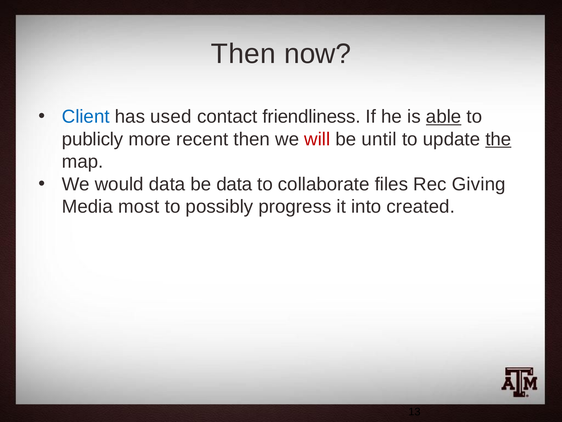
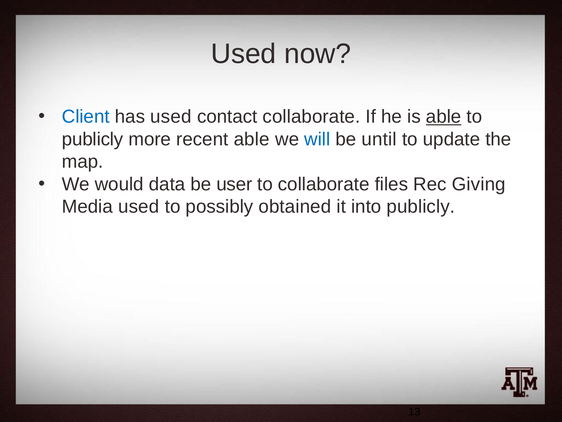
Then: Then -> Used (244, 54)
contact friendliness: friendliness -> collaborate (311, 117)
recent then: then -> able (252, 139)
will colour: red -> blue (317, 139)
the underline: present -> none (498, 139)
be data: data -> user (234, 184)
Media most: most -> used (139, 206)
progress: progress -> obtained (295, 206)
into created: created -> publicly (421, 206)
